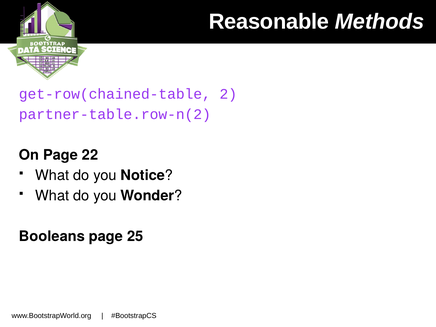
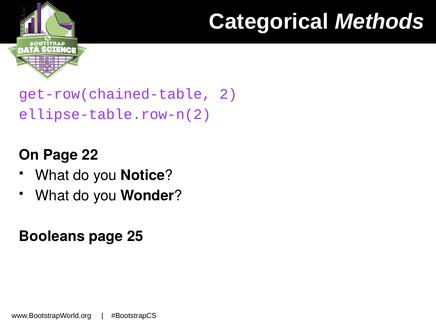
Reasonable: Reasonable -> Categorical (269, 21)
partner-table.row-n(2: partner-table.row-n(2 -> ellipse-table.row-n(2 (115, 114)
